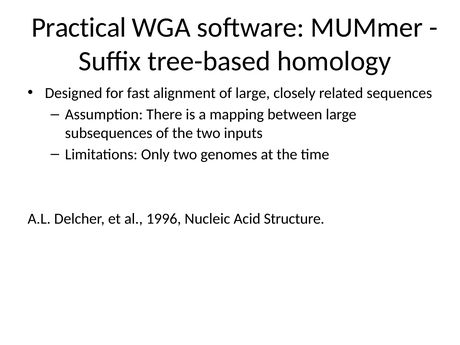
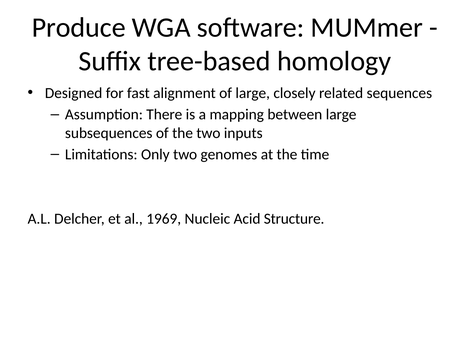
Practical: Practical -> Produce (79, 28)
1996: 1996 -> 1969 (164, 219)
